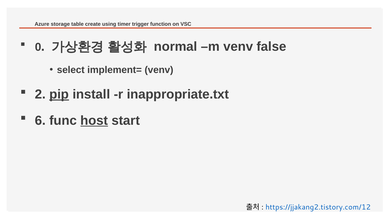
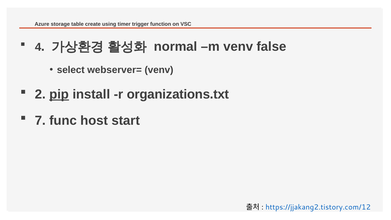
0: 0 -> 4 (38, 47)
implement=: implement= -> webserver= (115, 70)
inappropriate.txt: inappropriate.txt -> organizations.txt (178, 94)
6: 6 -> 7 (40, 121)
host underline: present -> none (94, 121)
